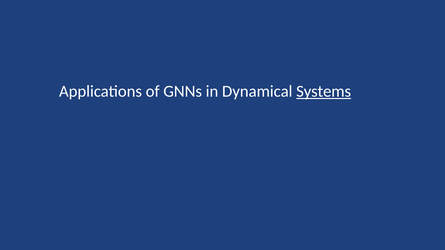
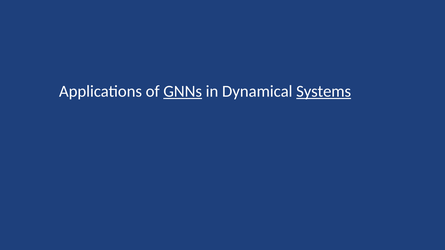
GNNs underline: none -> present (183, 91)
